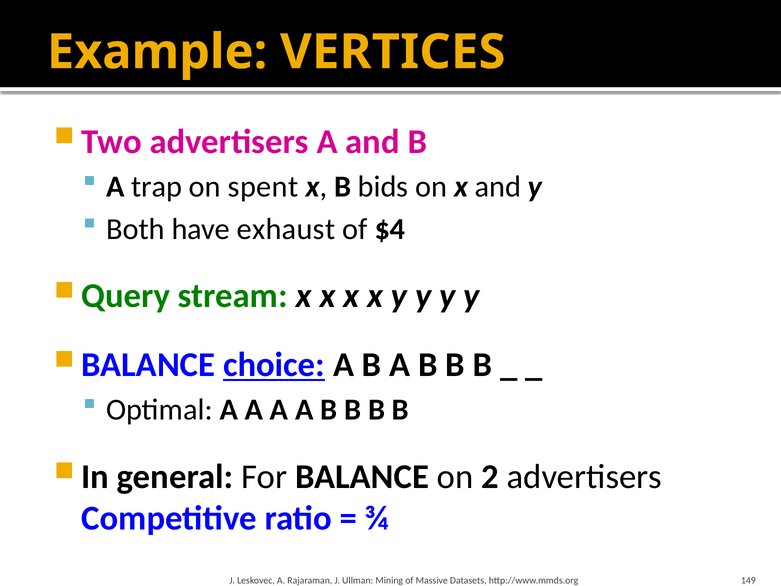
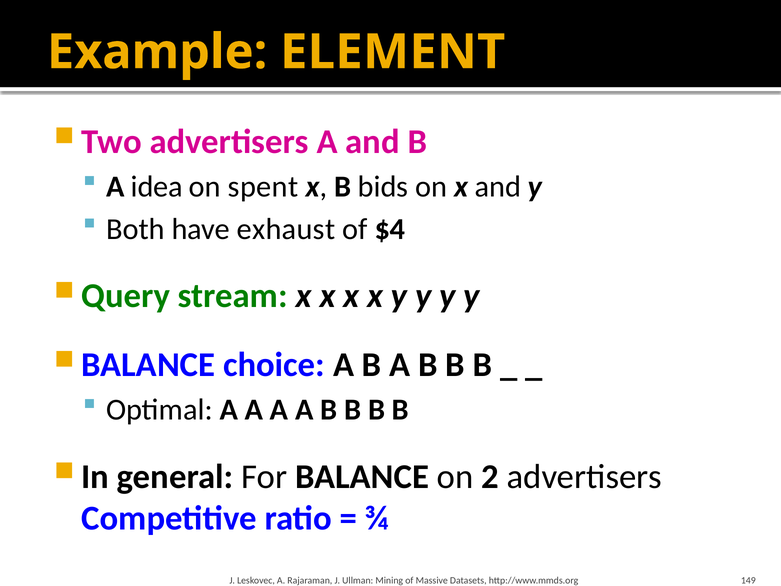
VERTICES: VERTICES -> ELEMENT (393, 52)
trap: trap -> idea (157, 187)
choice underline: present -> none (274, 365)
